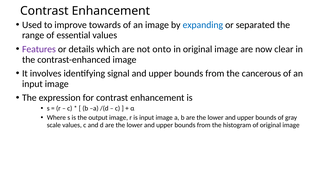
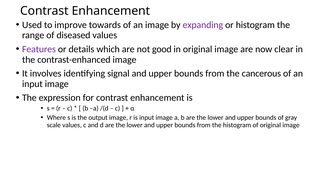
expanding colour: blue -> purple (203, 25)
or separated: separated -> histogram (255, 25)
essential: essential -> diseased (73, 35)
onto: onto -> good (162, 49)
